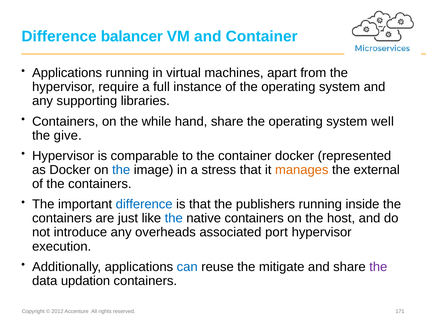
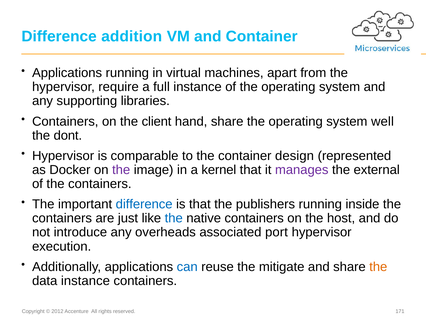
balancer: balancer -> addition (132, 36)
while: while -> client (157, 122)
give: give -> dont (68, 136)
container docker: docker -> design (295, 156)
the colour: blue -> purple (121, 170)
stress: stress -> kernel (219, 170)
manages colour: orange -> purple (302, 170)
the colour: purple -> orange (378, 267)
data updation: updation -> instance (85, 281)
